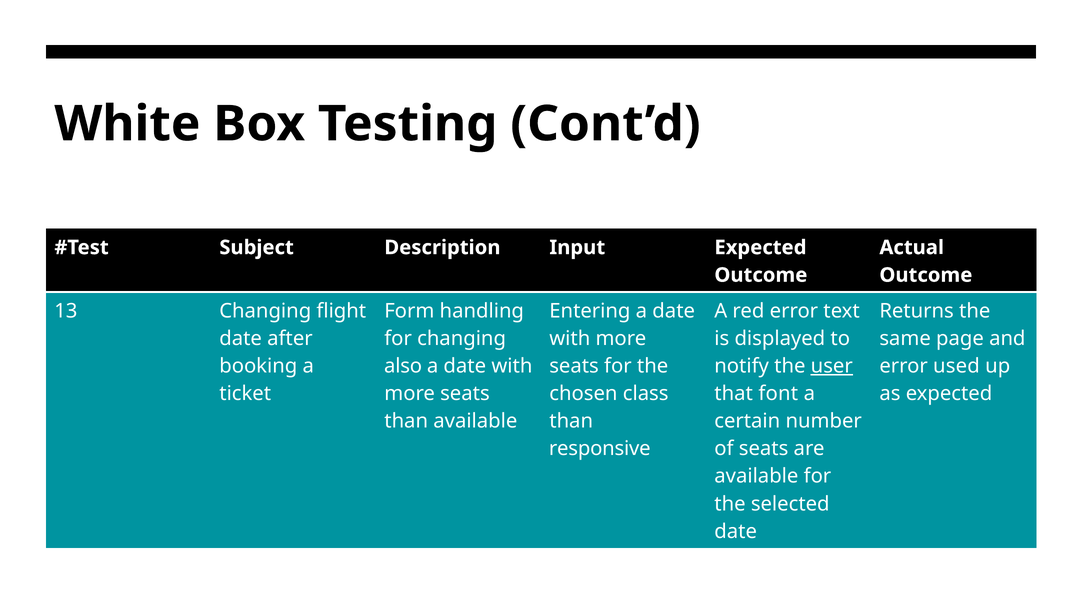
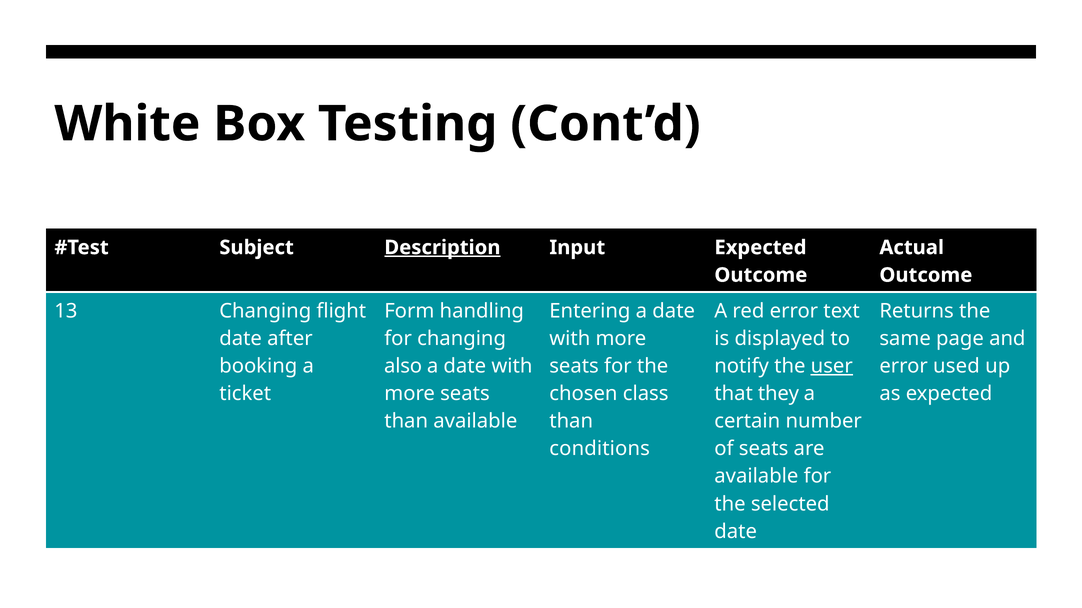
Description underline: none -> present (442, 248)
font: font -> they (778, 394)
responsive: responsive -> conditions (600, 449)
